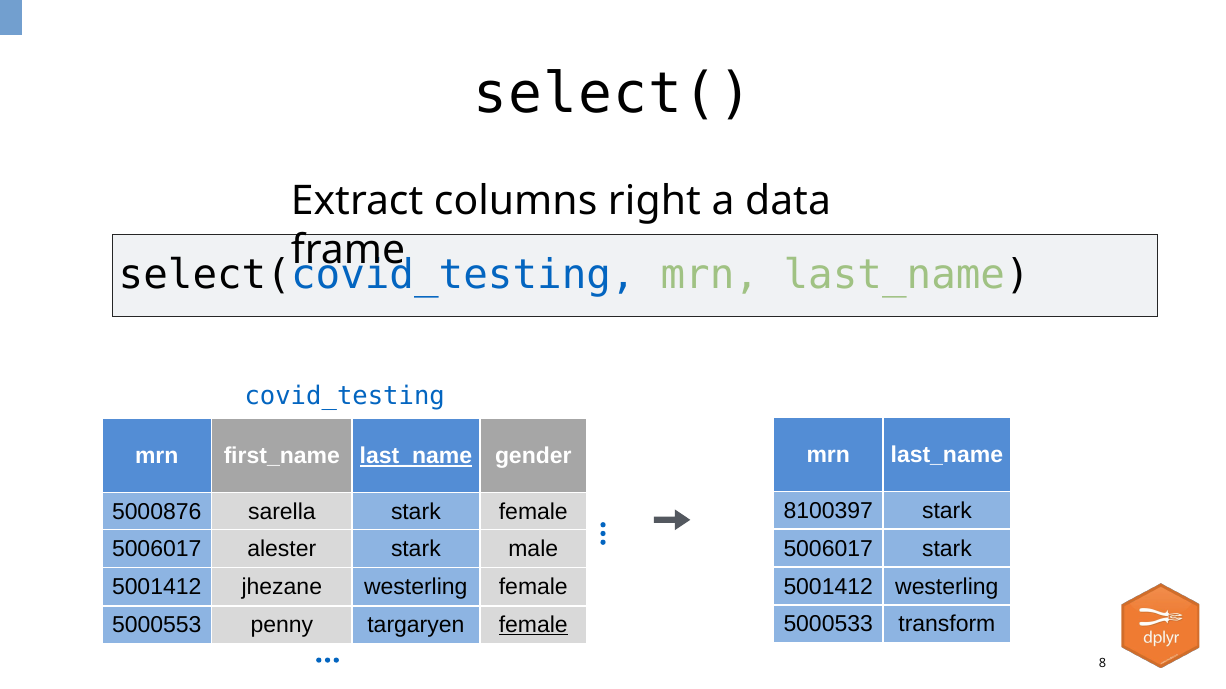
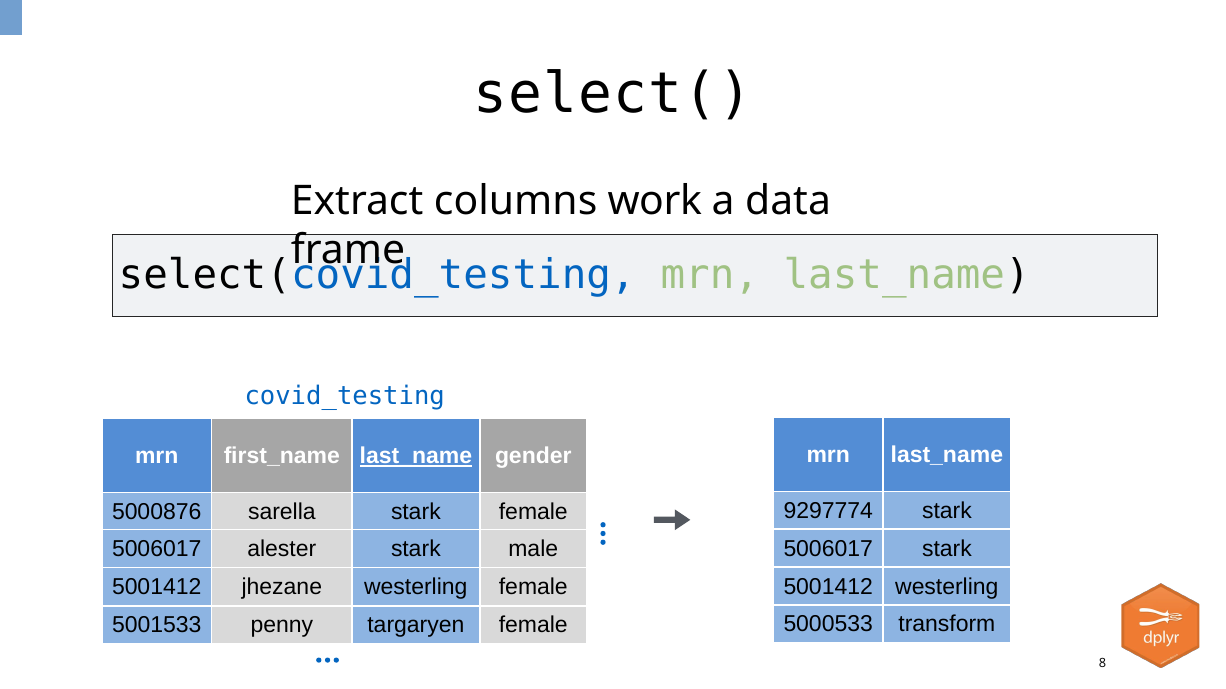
right: right -> work (655, 202)
8100397: 8100397 -> 9297774 (828, 511)
5000553: 5000553 -> 5001533 (157, 625)
female underline: present -> none (533, 625)
